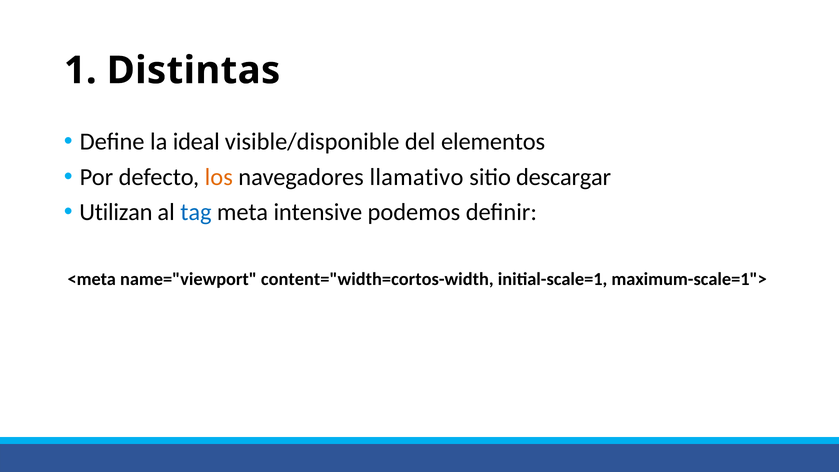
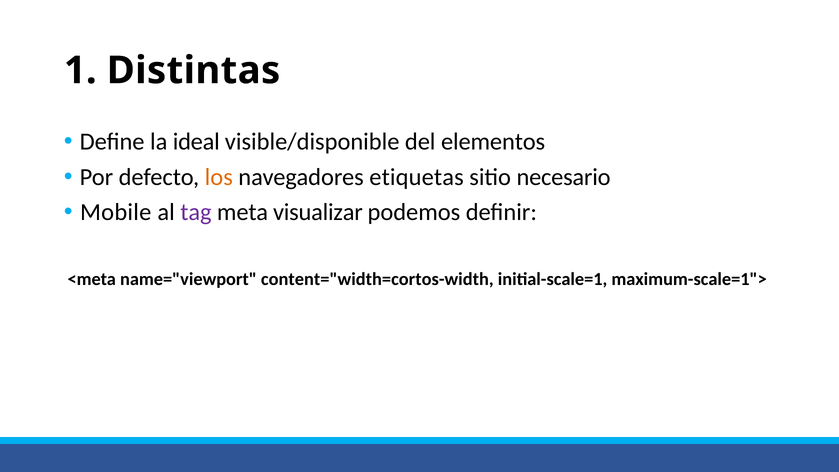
llamativo: llamativo -> etiquetas (417, 177)
descargar: descargar -> necesario (564, 177)
Utilizan: Utilizan -> Mobile (116, 212)
tag colour: blue -> purple (196, 212)
intensive: intensive -> visualizar (318, 212)
